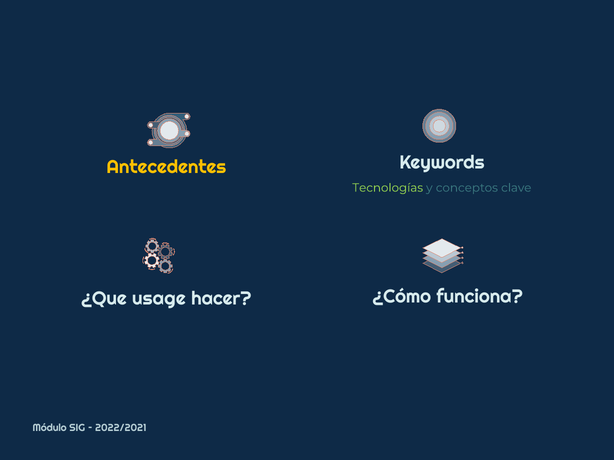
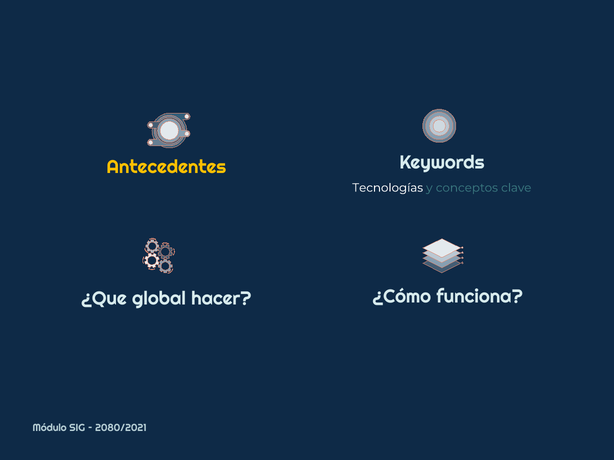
Tecnologías colour: light green -> white (388, 188)
usage: usage -> global (159, 299)
2022/2021: 2022/2021 -> 2080/2021 (121, 428)
